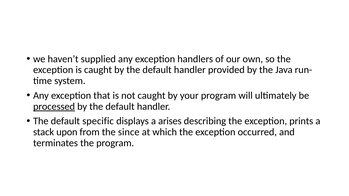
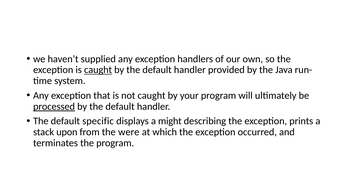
caught underline: none -> present (98, 70)
arises: arises -> might (170, 121)
since: since -> were (129, 132)
